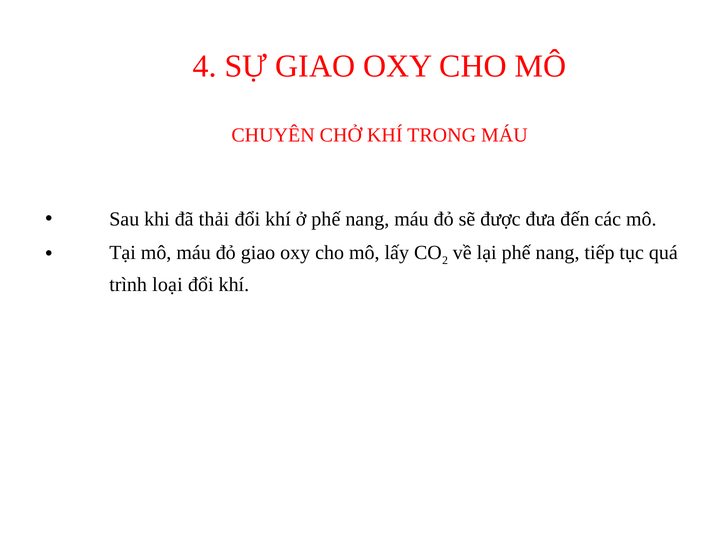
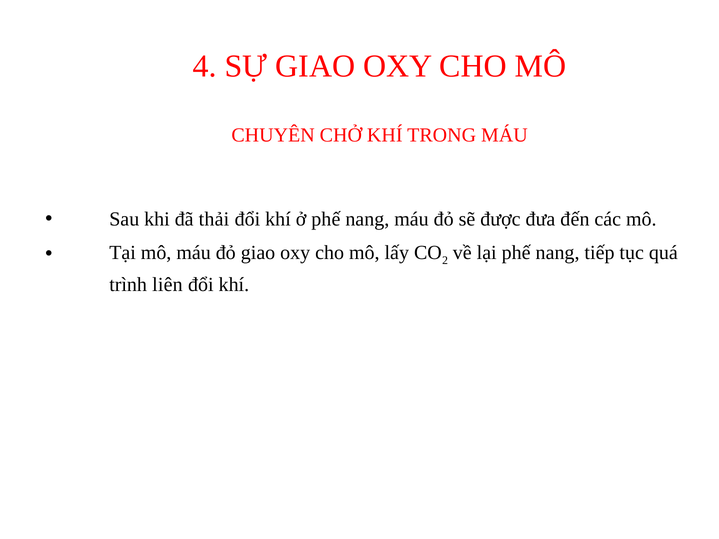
loại: loại -> liên (167, 285)
